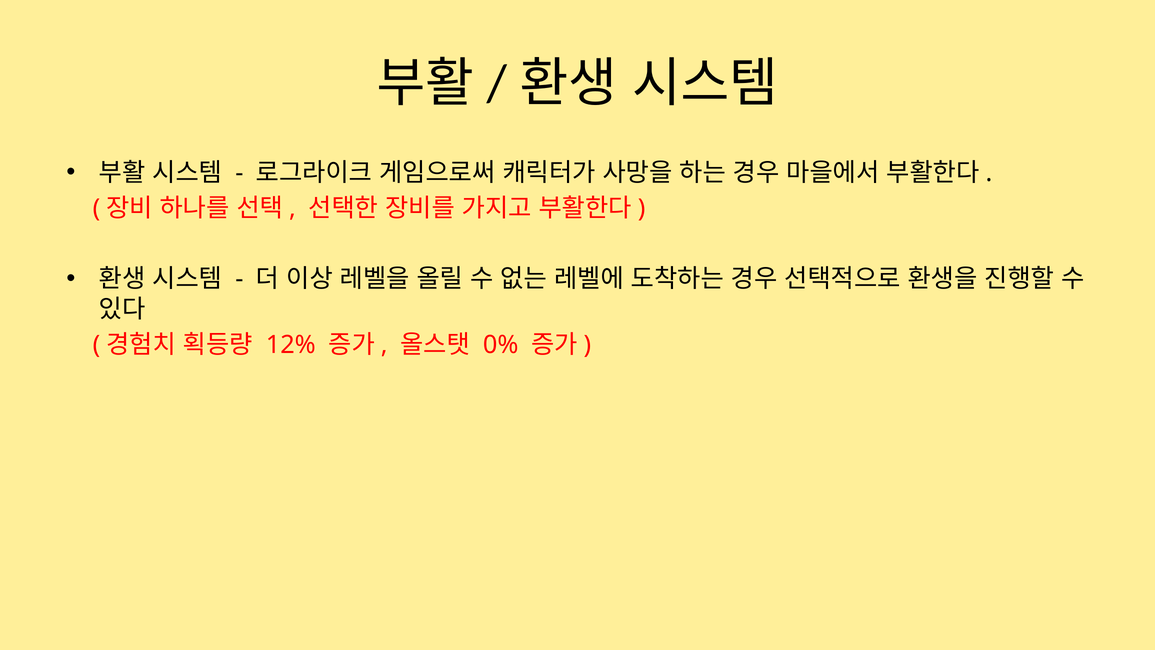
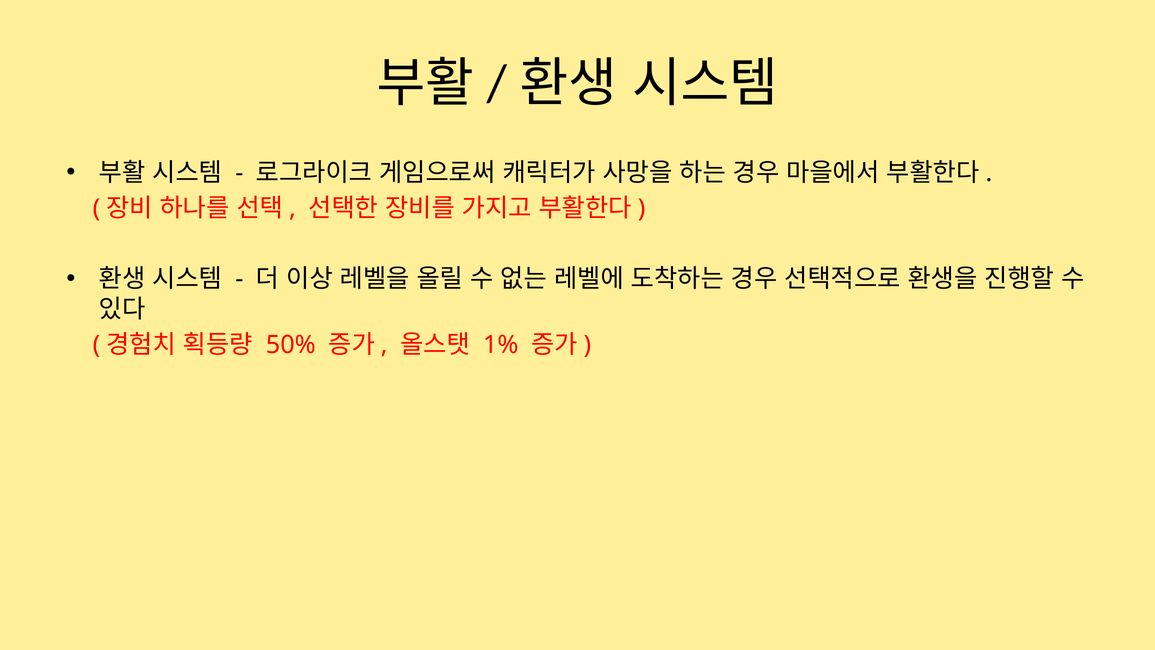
12%: 12% -> 50% (291, 345)
0%: 0% -> 1% (501, 345)
